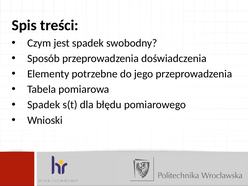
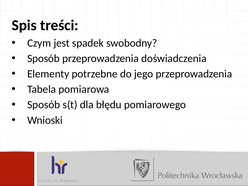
Spadek: Spadek -> Sposób (44, 105)
